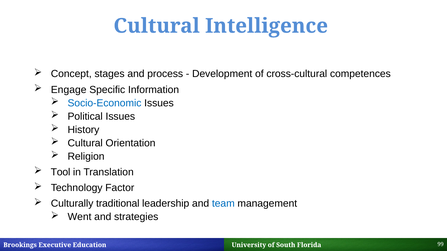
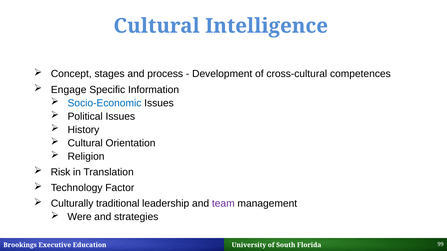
Tool: Tool -> Risk (61, 172)
team colour: blue -> purple (223, 204)
Went: Went -> Were (80, 217)
